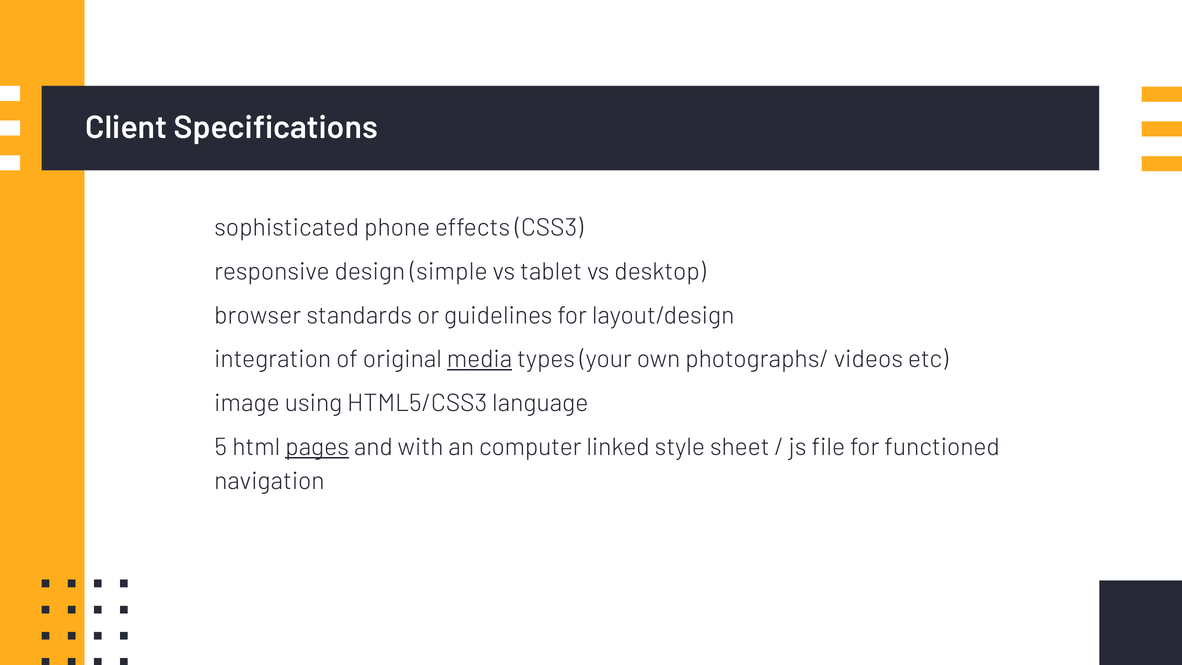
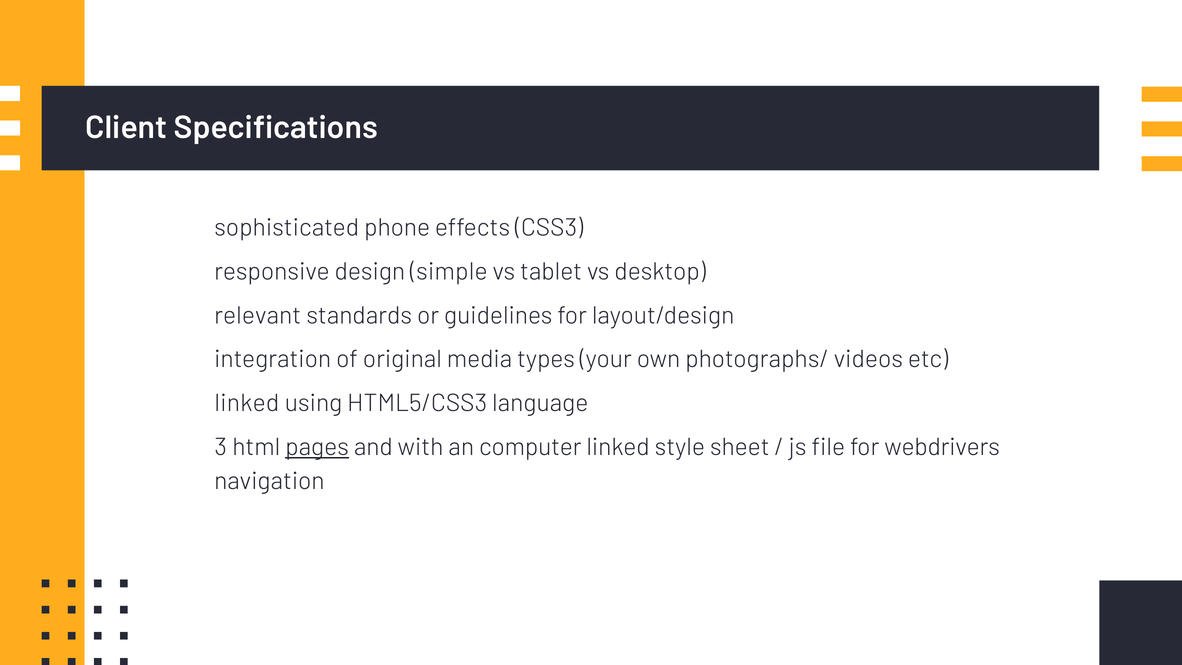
browser: browser -> relevant (258, 315)
media underline: present -> none (479, 359)
image: image -> linked (247, 403)
5: 5 -> 3 (221, 447)
functioned: functioned -> webdrivers (942, 447)
